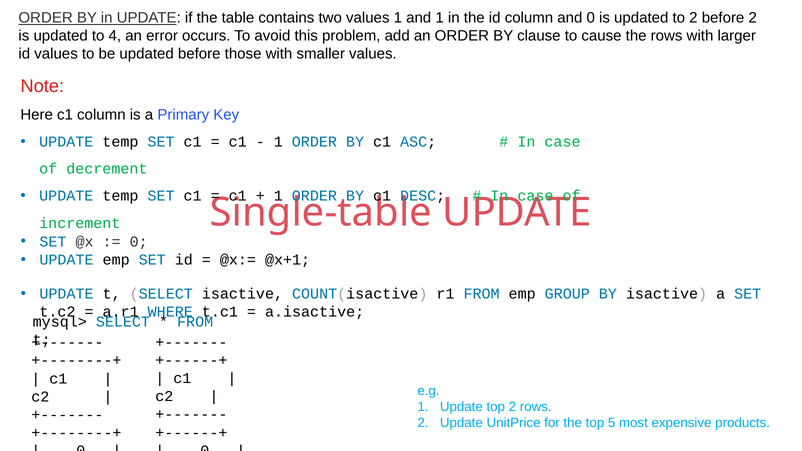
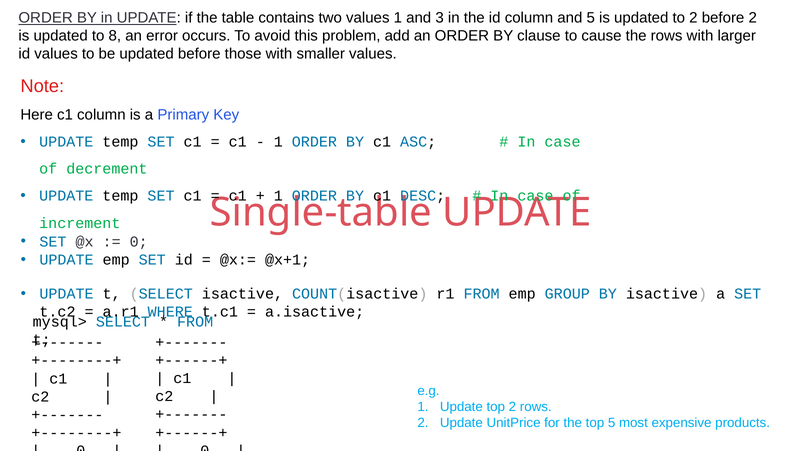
and 1: 1 -> 3 (440, 18)
and 0: 0 -> 5 (591, 18)
4: 4 -> 8 (115, 36)
